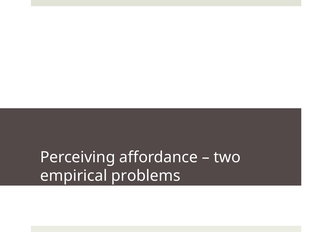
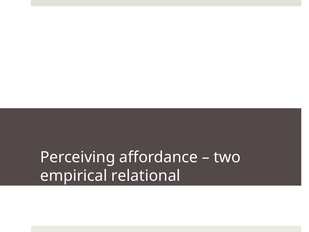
problems: problems -> relational (146, 176)
